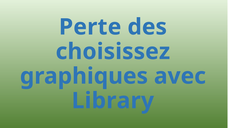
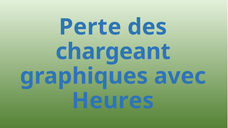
choisissez: choisissez -> chargeant (113, 52)
Library: Library -> Heures (113, 101)
